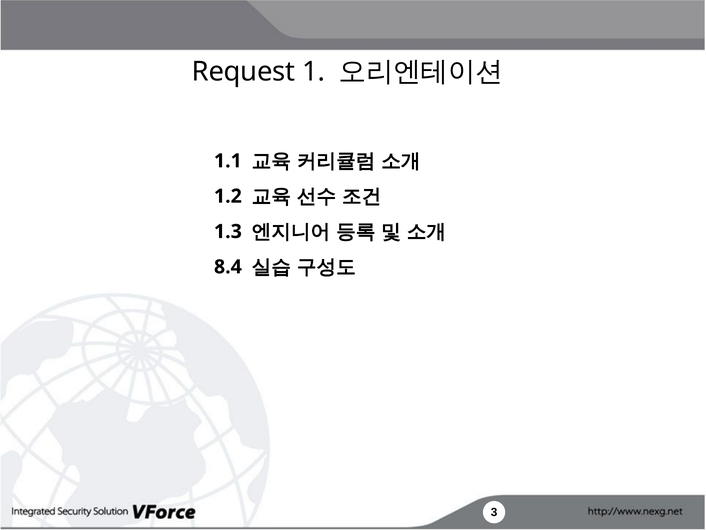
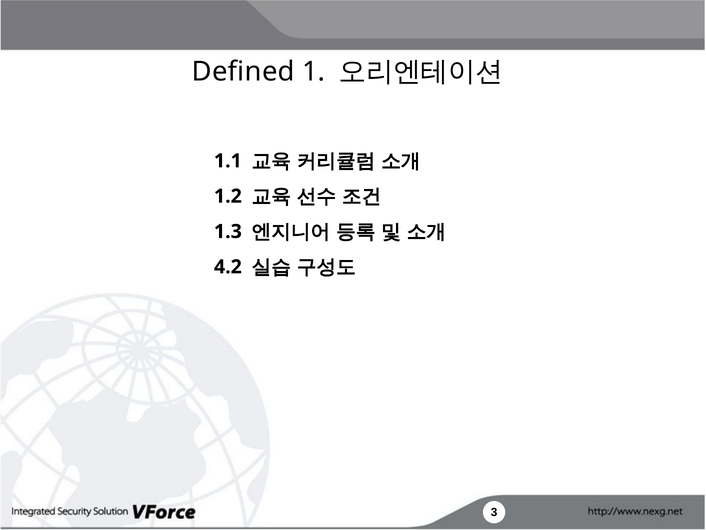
Request: Request -> Defined (243, 71)
8.4: 8.4 -> 4.2 (228, 267)
